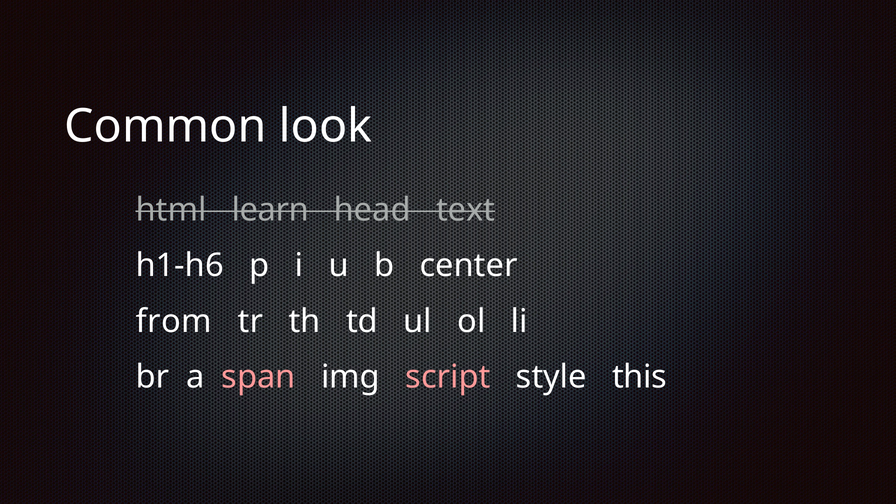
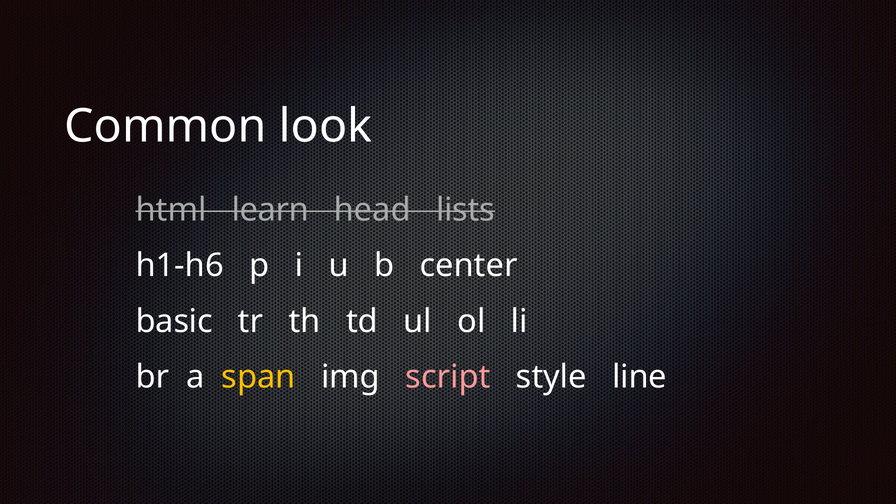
text: text -> lists (466, 210)
from: from -> basic (174, 321)
span colour: pink -> yellow (258, 377)
this: this -> line (640, 377)
